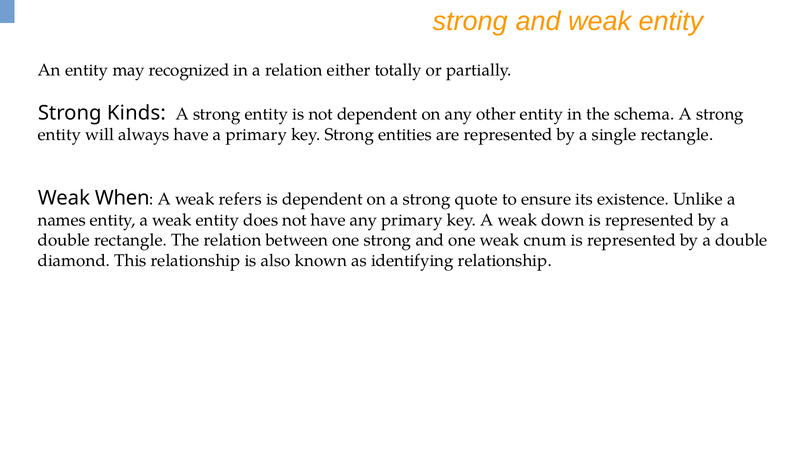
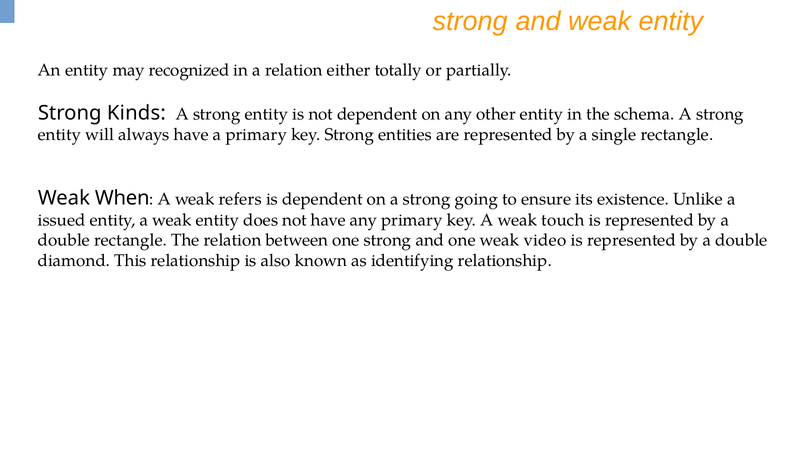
quote: quote -> going (476, 199)
names: names -> issued (62, 220)
down: down -> touch (563, 220)
cnum: cnum -> video (545, 240)
